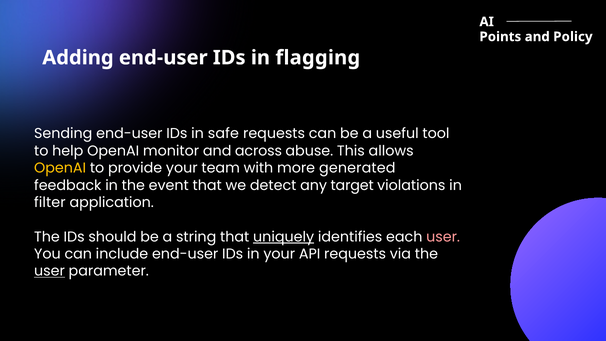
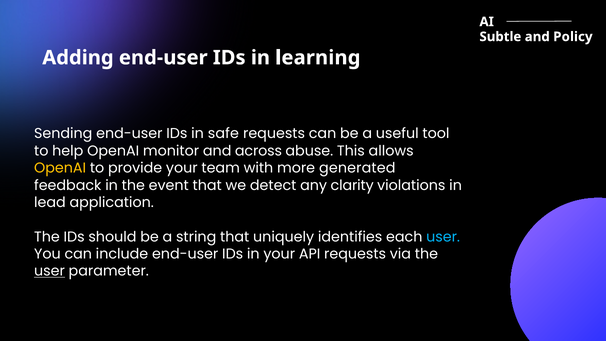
Points: Points -> Subtle (500, 37)
flagging: flagging -> learning (318, 58)
target: target -> clarity (352, 185)
filter: filter -> lead (50, 202)
uniquely underline: present -> none (284, 237)
user colour: pink -> light blue (443, 237)
